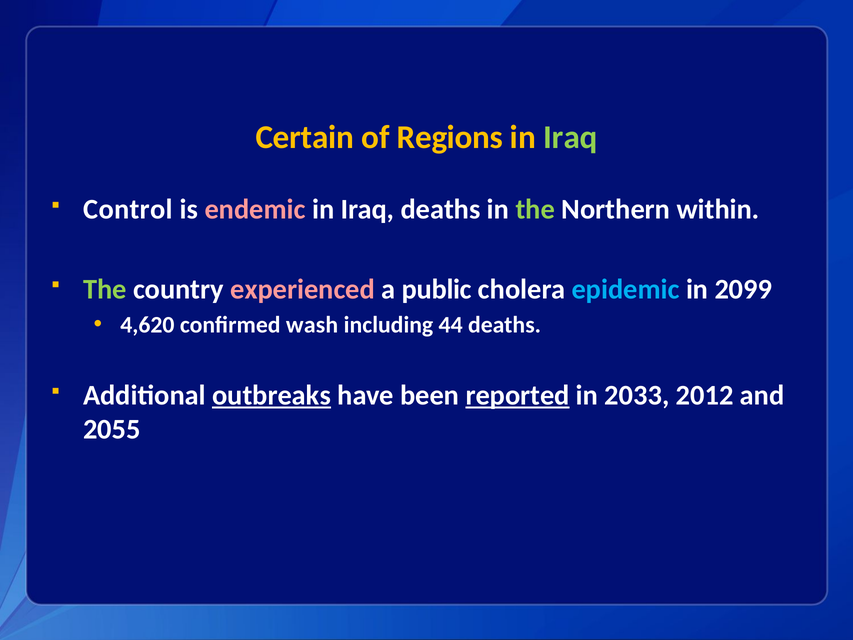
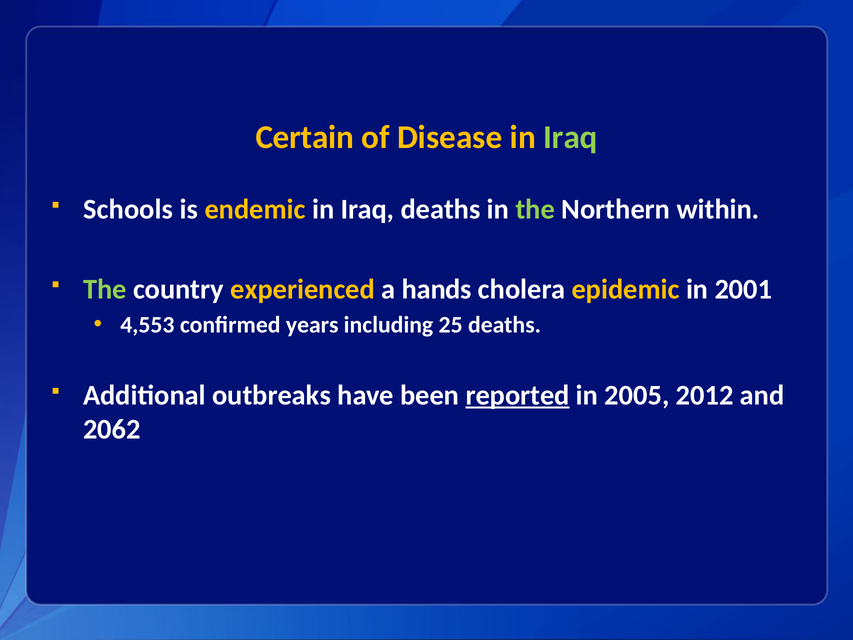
Regions: Regions -> Disease (450, 137)
Control: Control -> Schools (128, 209)
endemic colour: pink -> yellow (255, 209)
experienced colour: pink -> yellow (303, 289)
public: public -> hands (437, 289)
epidemic colour: light blue -> yellow (626, 289)
2099: 2099 -> 2001 (743, 289)
4,620: 4,620 -> 4,553 (147, 325)
wash: wash -> years (312, 325)
44: 44 -> 25 (451, 325)
outbreaks underline: present -> none (272, 395)
2033: 2033 -> 2005 (637, 395)
2055: 2055 -> 2062 (112, 429)
